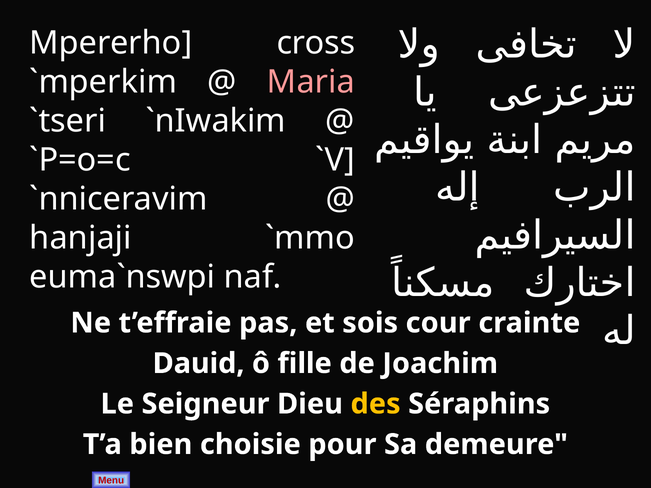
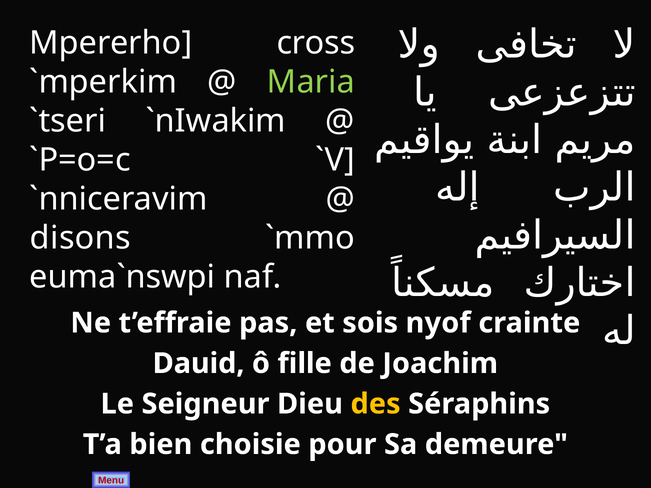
Maria colour: pink -> light green (311, 82)
hanjaji: hanjaji -> disons (80, 238)
cour: cour -> nyof (438, 323)
